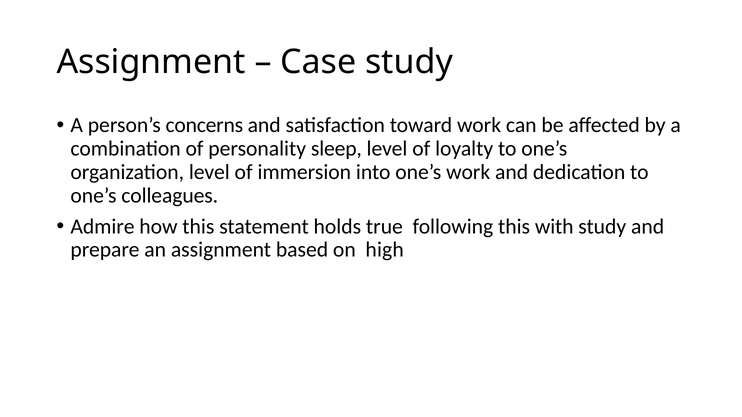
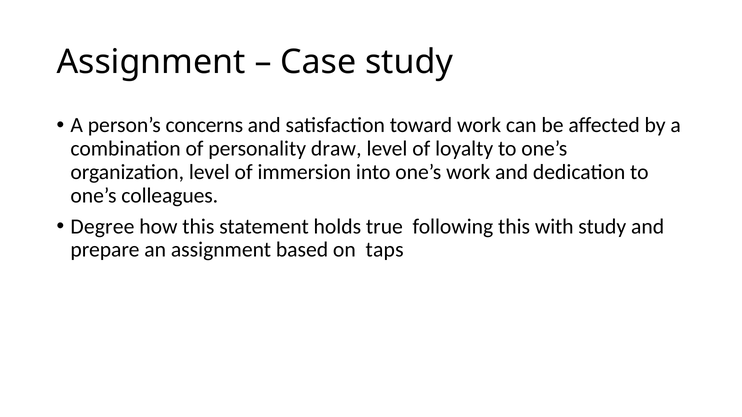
sleep: sleep -> draw (336, 149)
Admire: Admire -> Degree (102, 227)
high: high -> taps (385, 250)
